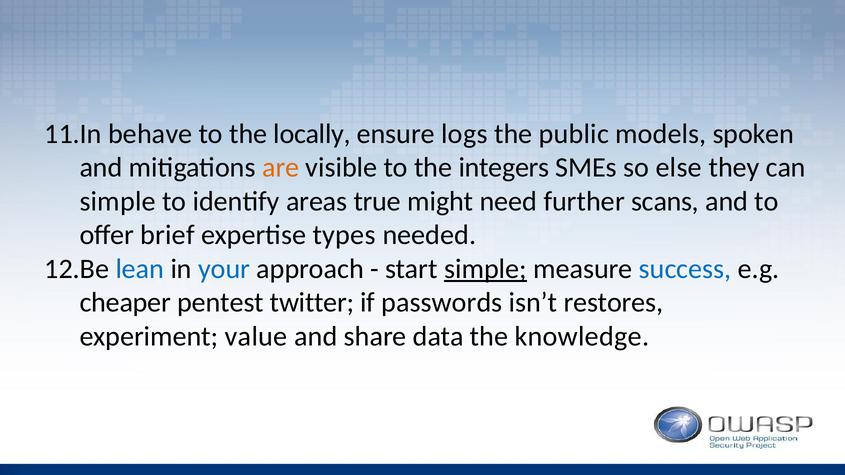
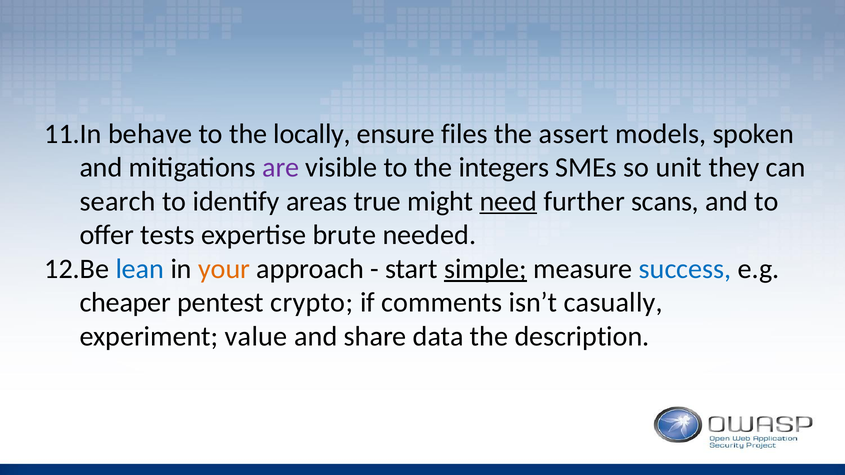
logs: logs -> files (464, 134)
public: public -> assert (574, 134)
are colour: orange -> purple (281, 168)
else: else -> unit (679, 168)
simple: simple -> search (118, 201)
need underline: none -> present (508, 201)
brief: brief -> tests (168, 235)
types: types -> brute (344, 235)
your colour: blue -> orange (224, 269)
twitter: twitter -> crypto (312, 303)
passwords: passwords -> comments (442, 303)
restores: restores -> casually (613, 303)
knowledge: knowledge -> description (582, 337)
